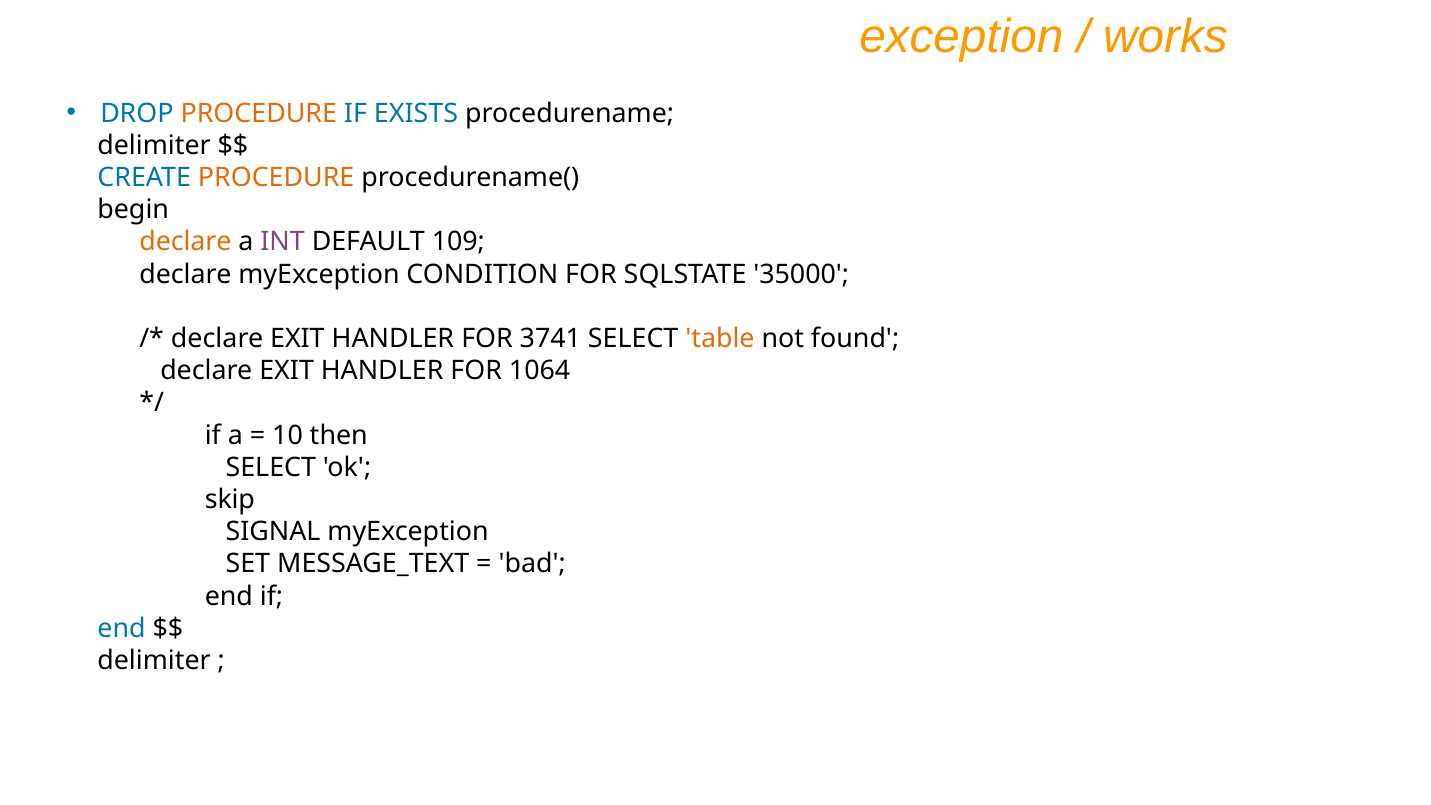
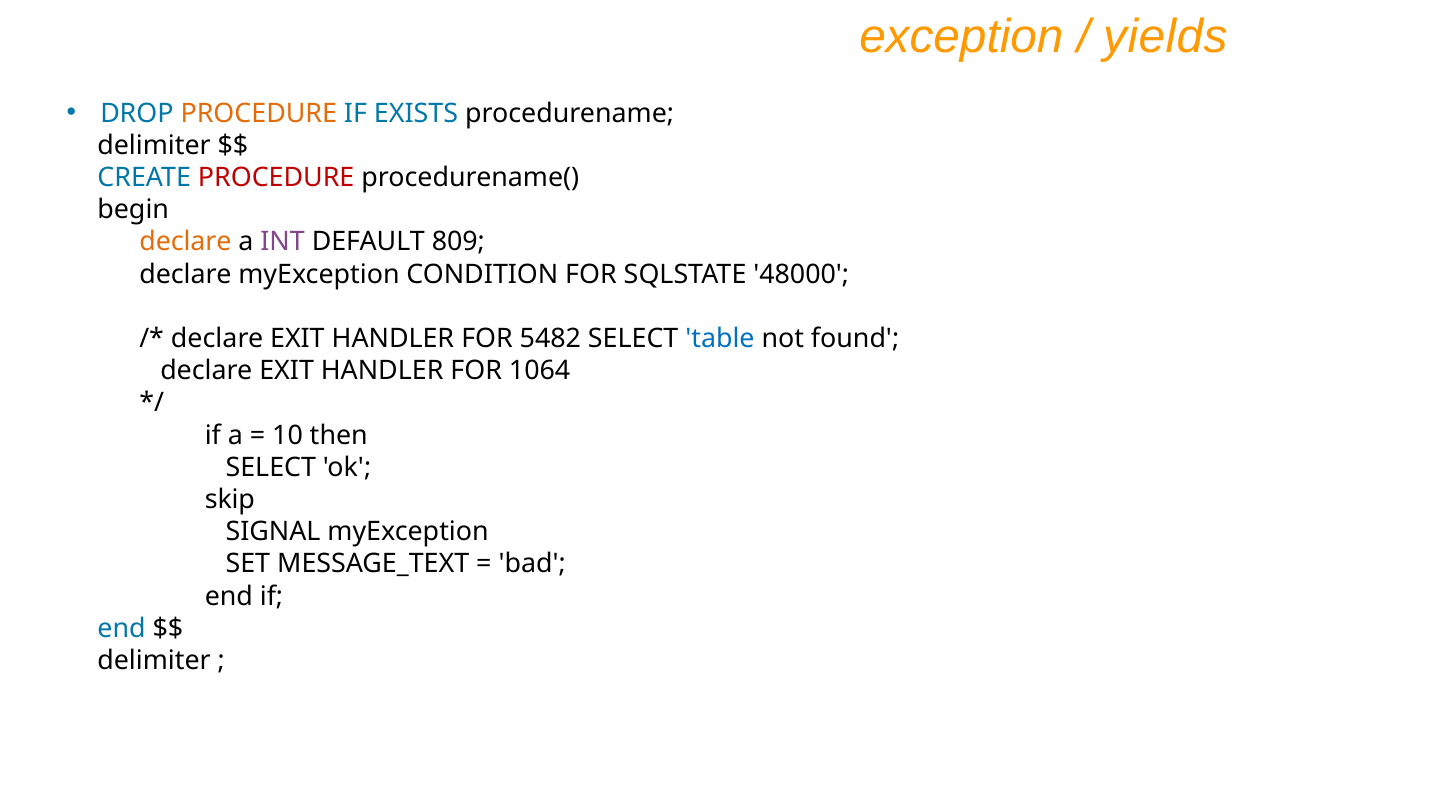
works: works -> yields (1165, 37)
PROCEDURE colour: orange -> red (276, 178)
109: 109 -> 809 (458, 242)
35000: 35000 -> 48000 (801, 274)
3741: 3741 -> 5482 (550, 339)
table colour: orange -> blue (720, 339)
